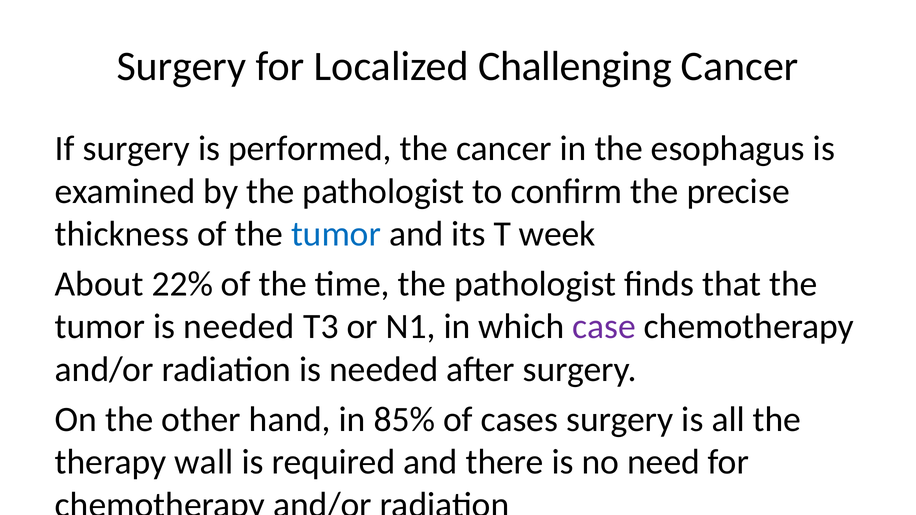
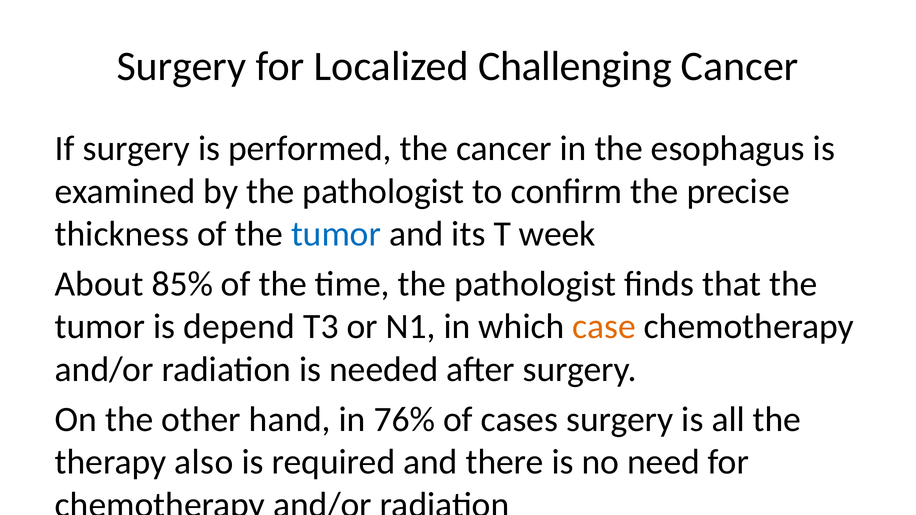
22%: 22% -> 85% (182, 284)
tumor is needed: needed -> depend (239, 327)
case colour: purple -> orange (604, 327)
85%: 85% -> 76% (404, 420)
wall: wall -> also (204, 462)
